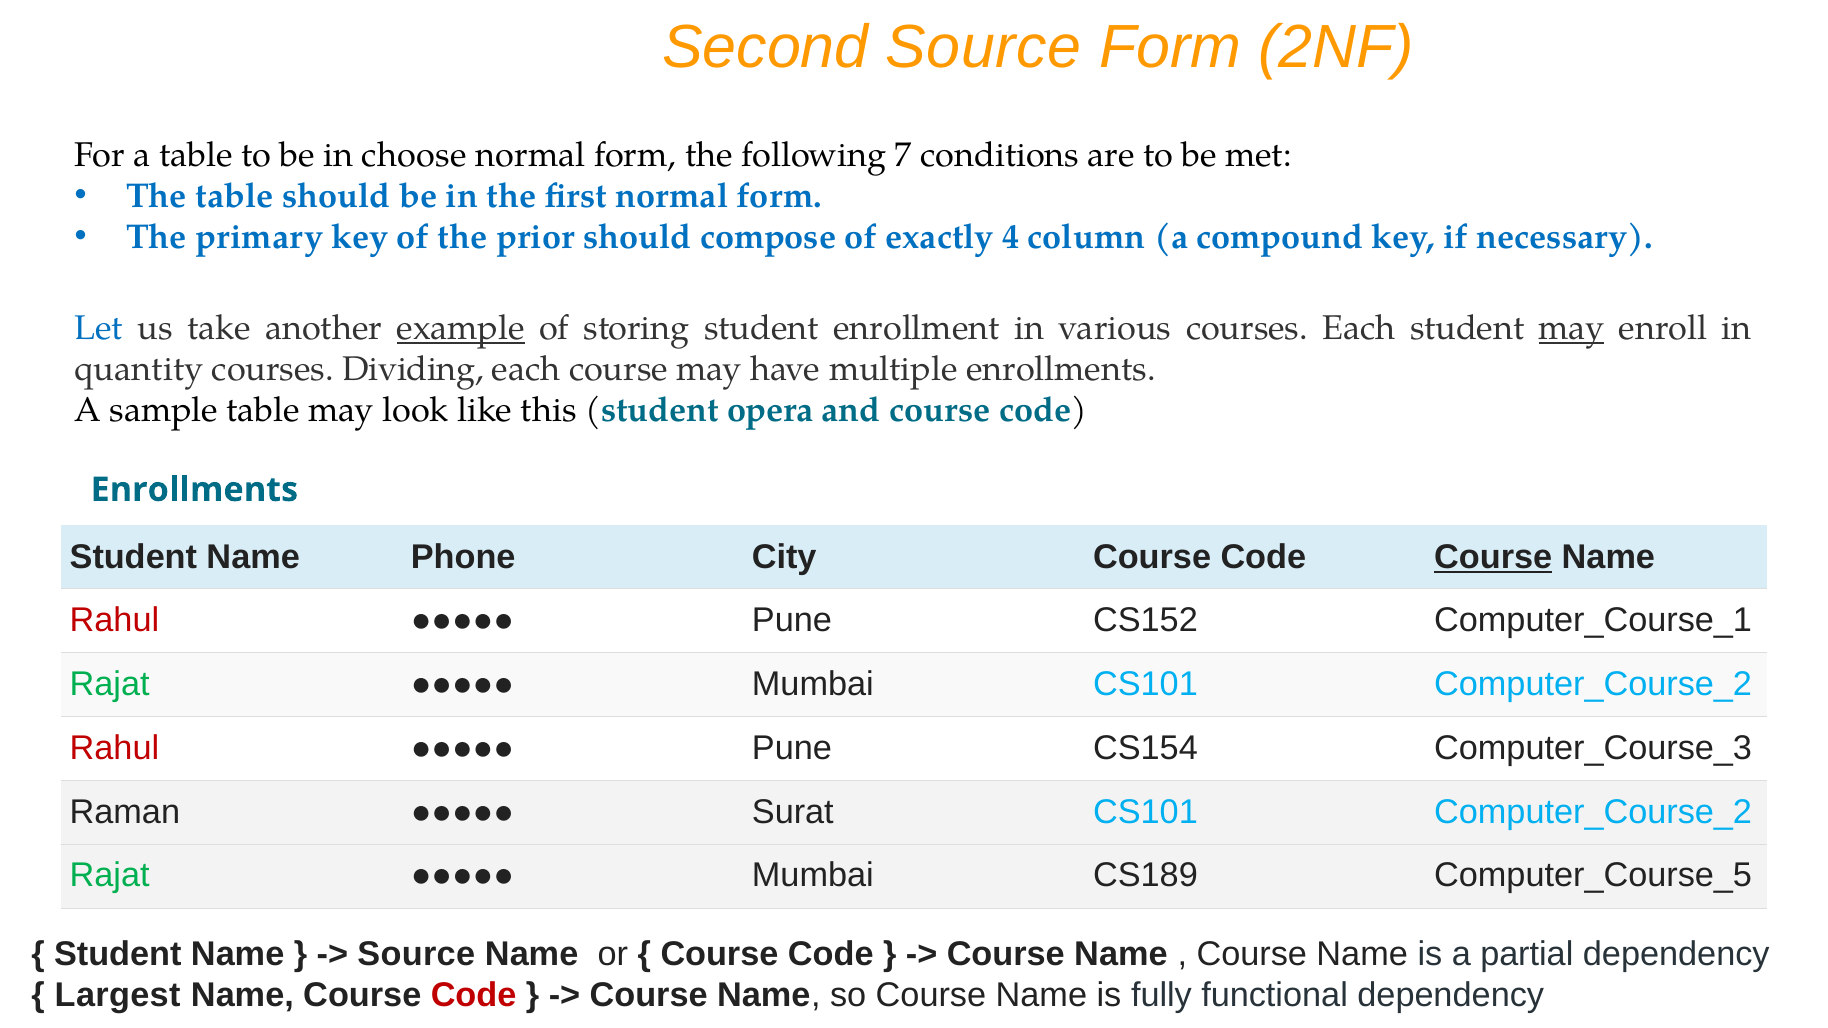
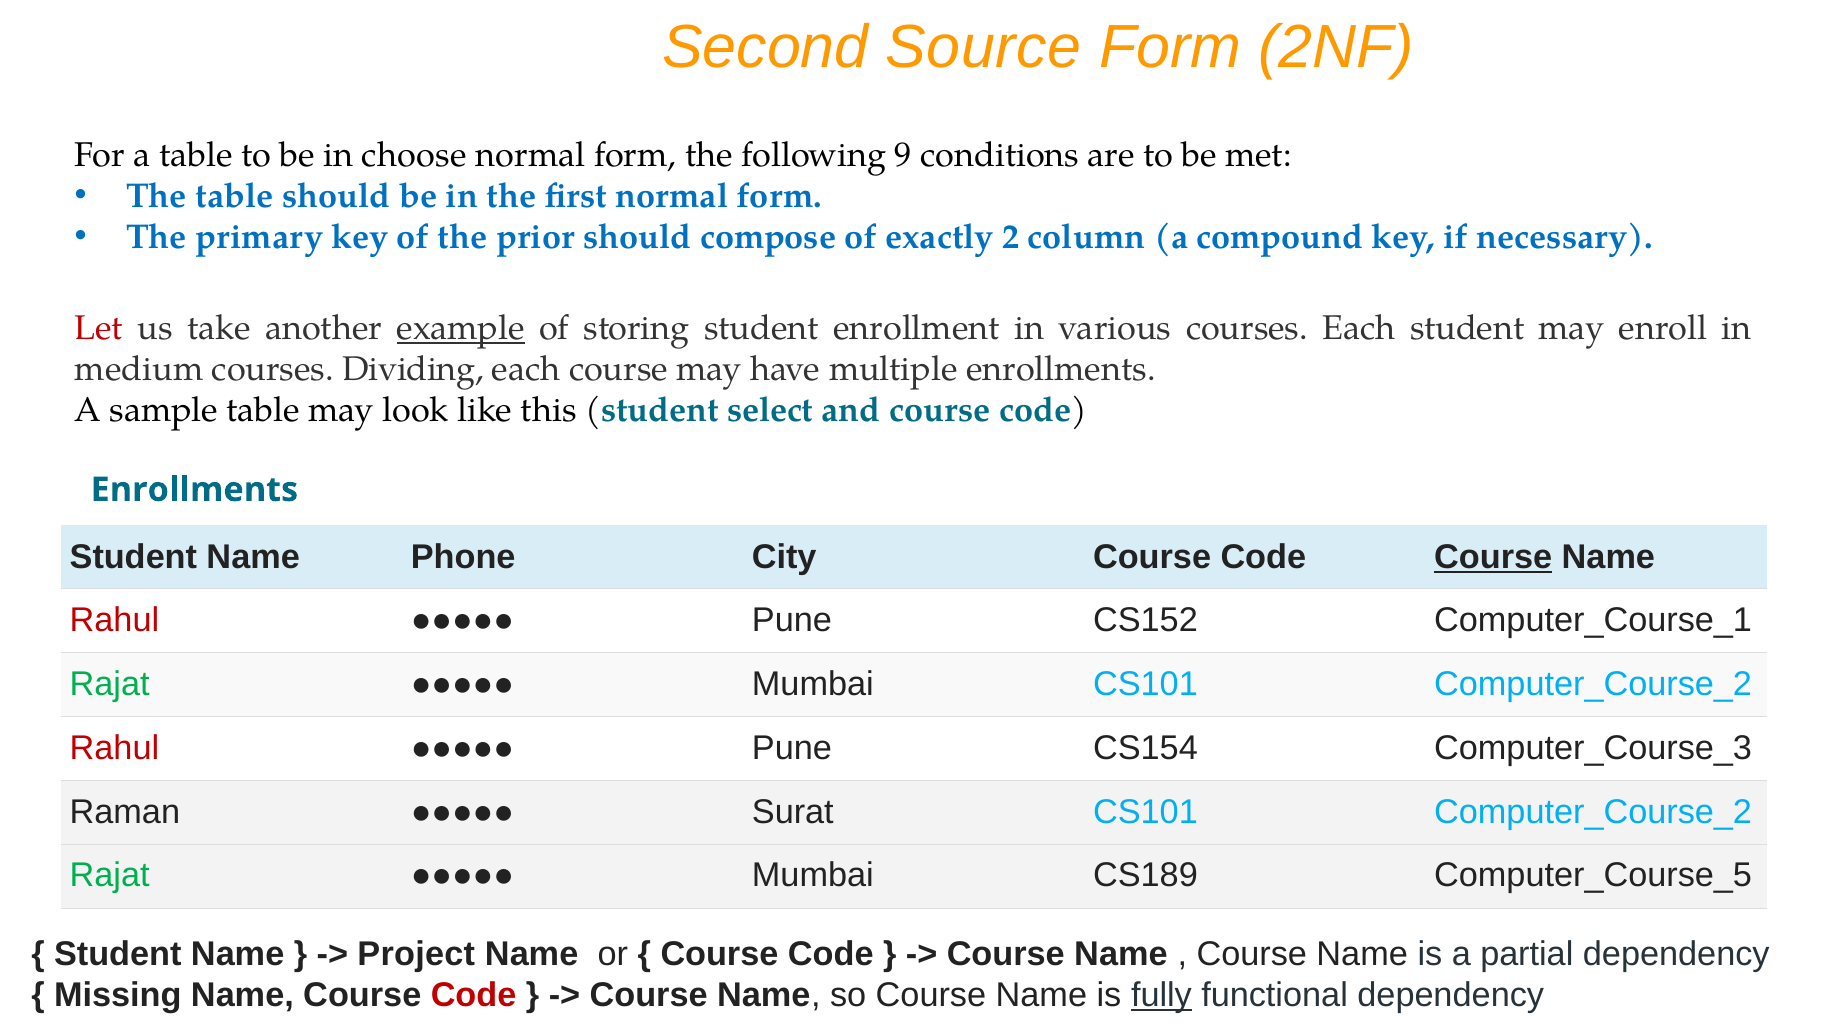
7: 7 -> 9 (903, 155)
4: 4 -> 2 (1011, 238)
Let colour: blue -> red (99, 328)
may underline: present -> none (1572, 328)
quantity: quantity -> medium (139, 369)
opera: opera -> select (770, 410)
Source: Source -> Project (416, 954)
Largest: Largest -> Missing (118, 995)
fully underline: none -> present (1161, 995)
